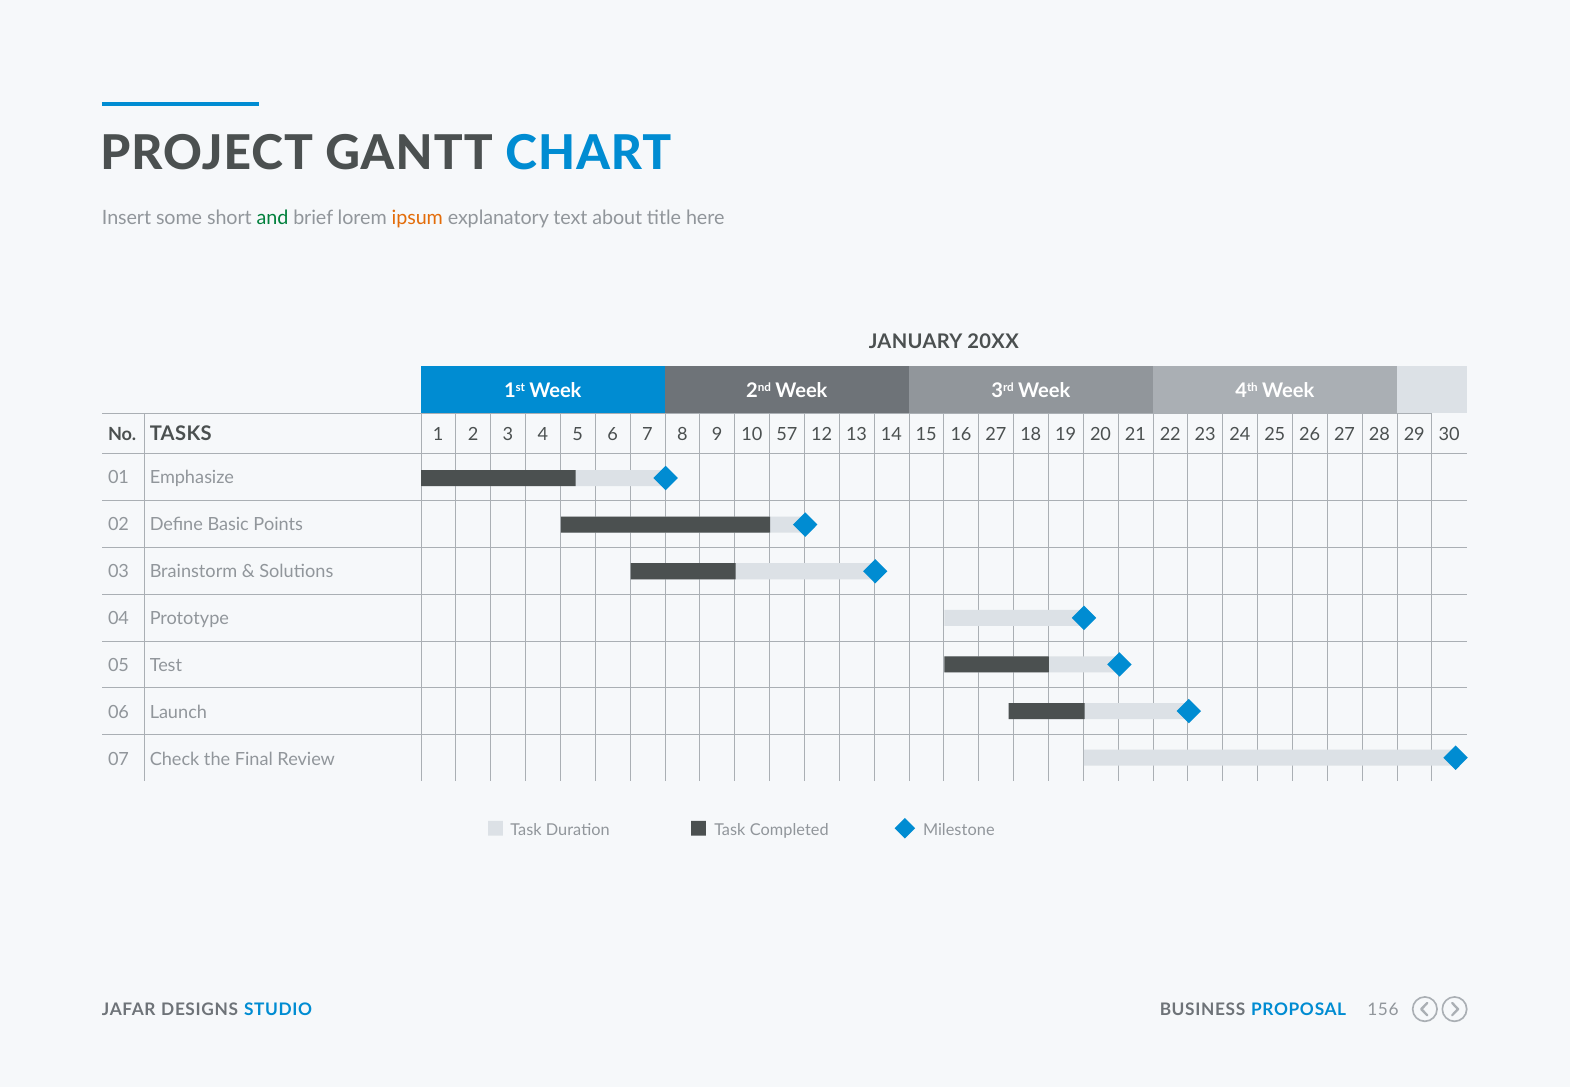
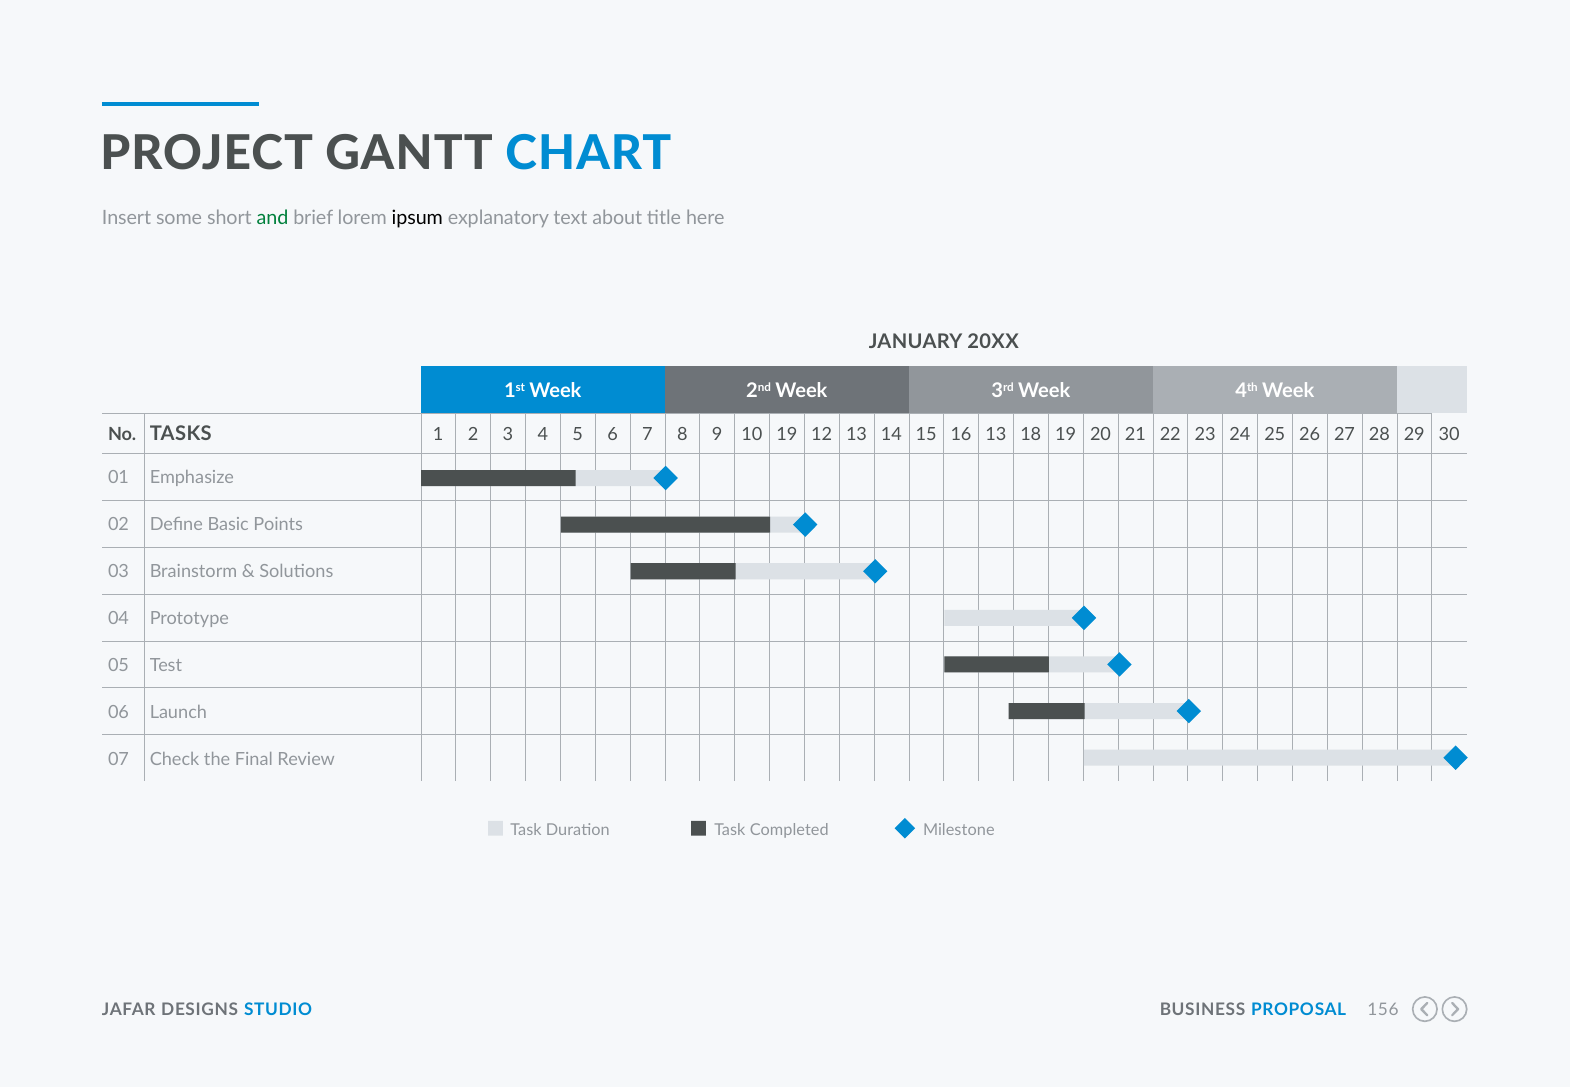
ipsum colour: orange -> black (417, 218)
10 57: 57 -> 19 (787, 434)
16 27: 27 -> 13 (996, 434)
